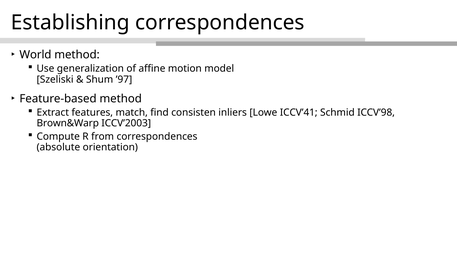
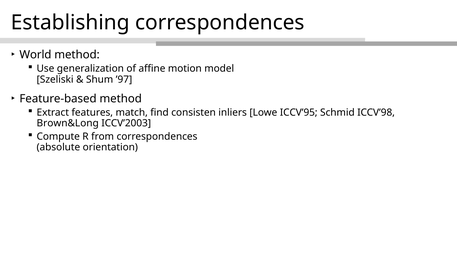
ICCV’41: ICCV’41 -> ICCV’95 (299, 113)
Brown&Warp: Brown&Warp -> Brown&Long (68, 123)
